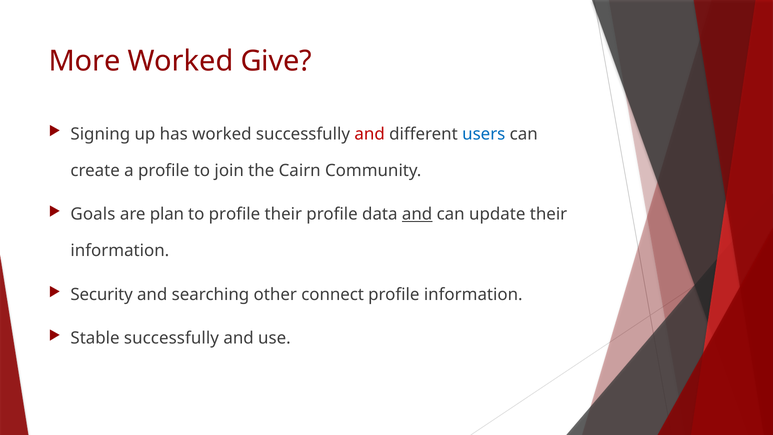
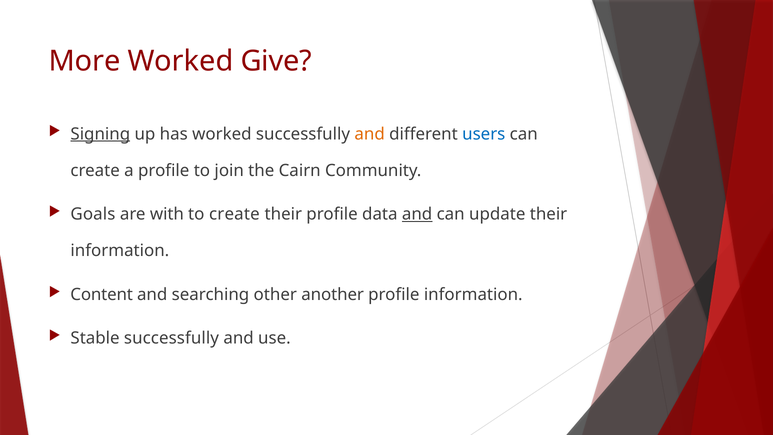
Signing underline: none -> present (100, 134)
and colour: red -> orange (370, 134)
plan: plan -> with (167, 214)
to profile: profile -> create (234, 214)
Security: Security -> Content (102, 294)
connect: connect -> another (333, 294)
